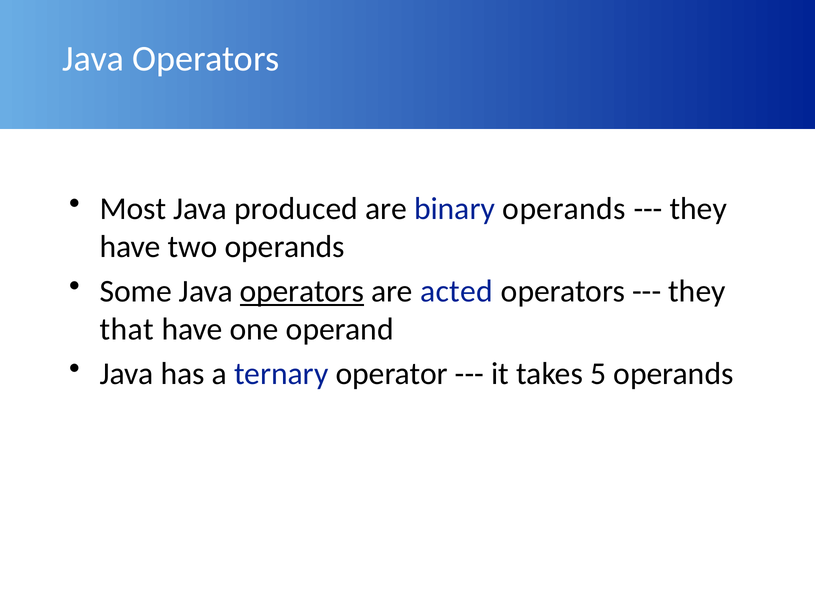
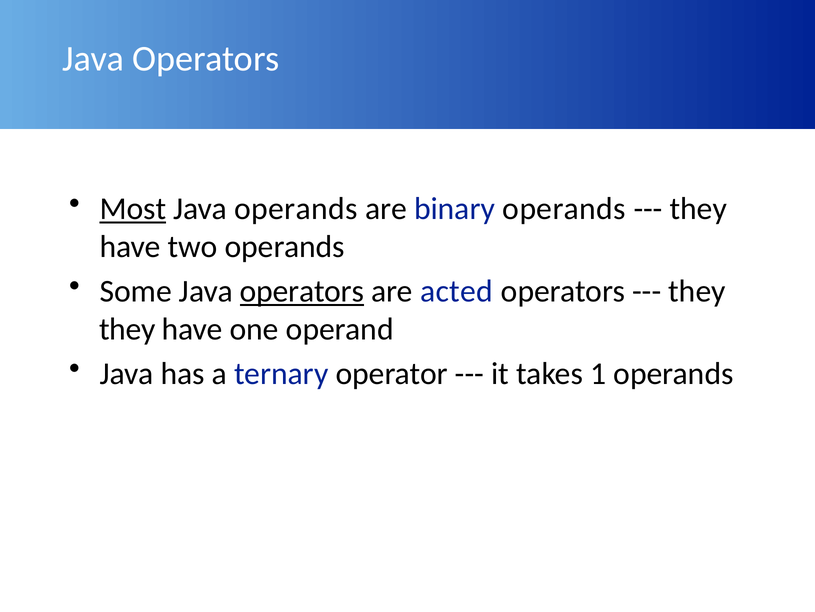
Most underline: none -> present (133, 209)
Java produced: produced -> operands (296, 209)
that: that -> they (127, 329)
5: 5 -> 1 (598, 374)
